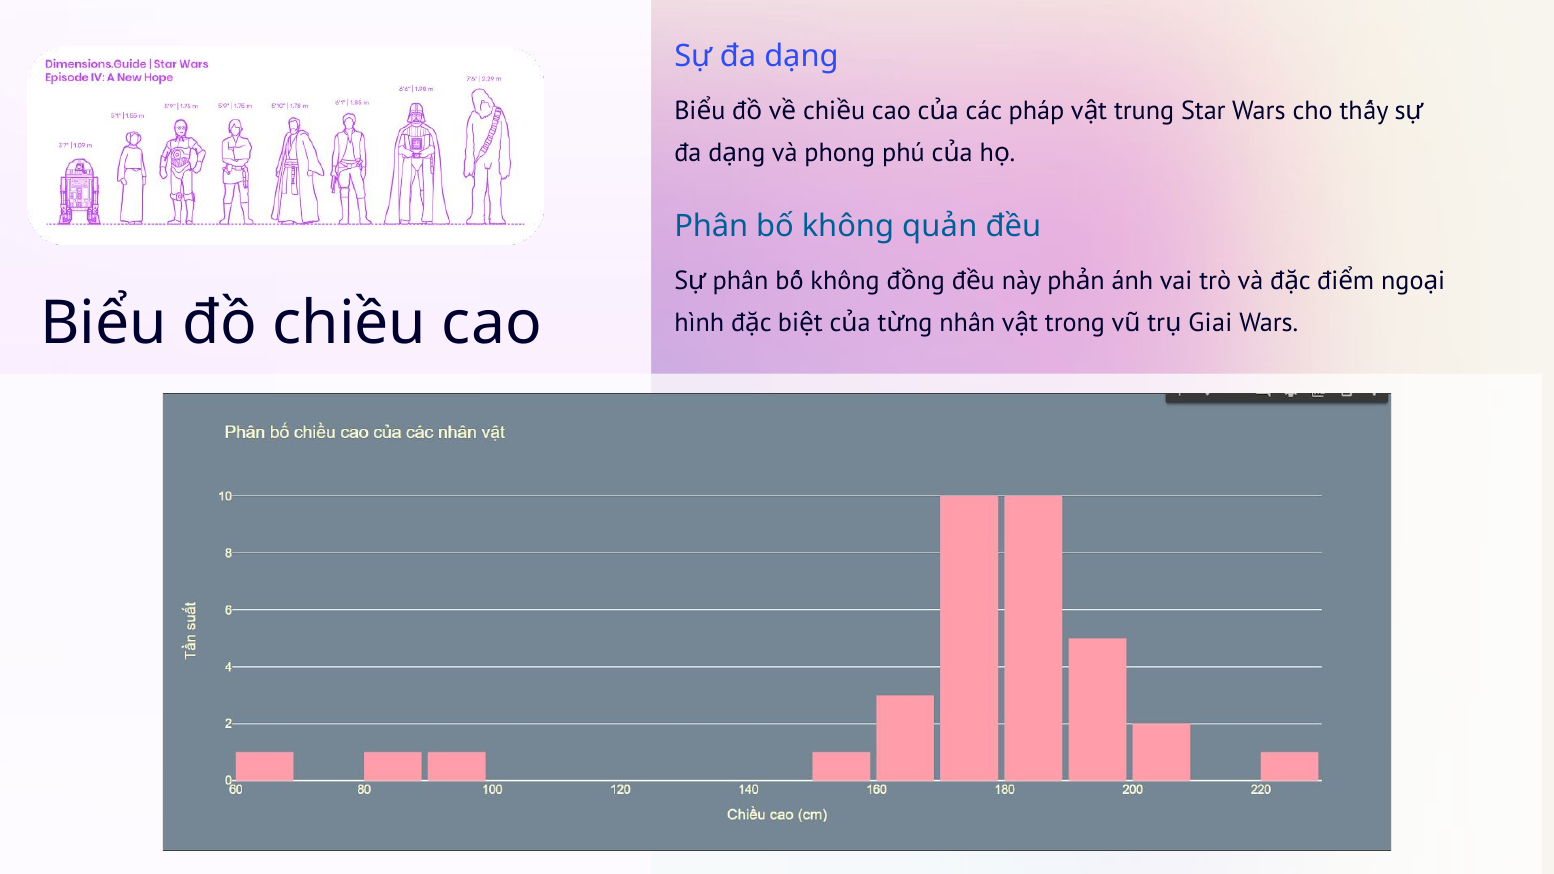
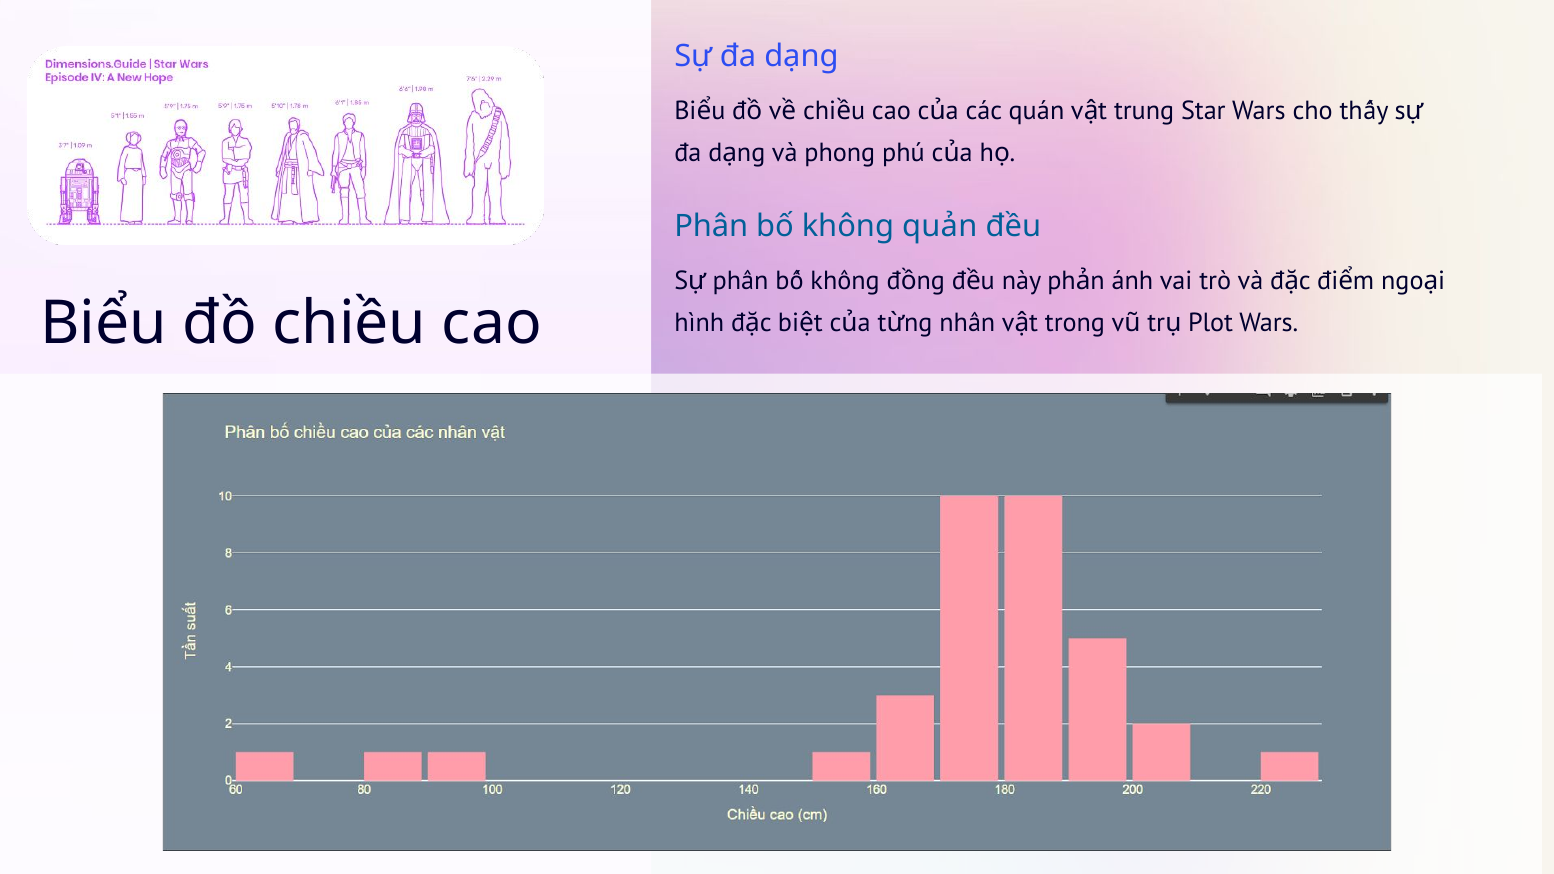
pháp: pháp -> quán (1036, 111)
Giai: Giai -> Plot (1211, 323)
